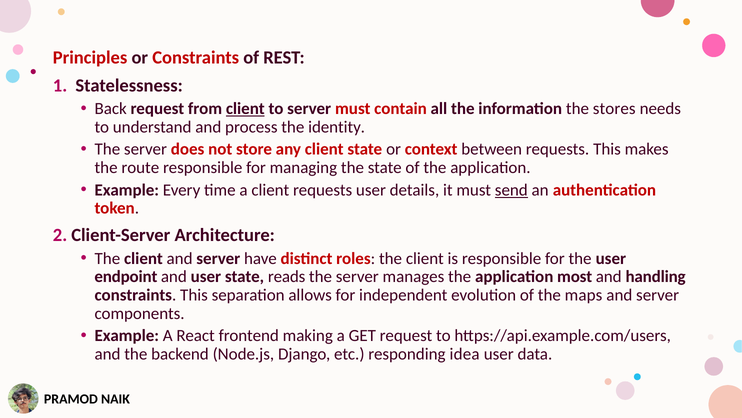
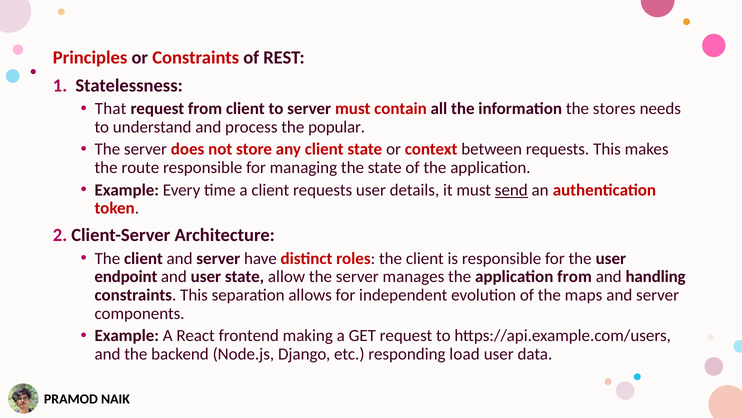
Back: Back -> That (111, 109)
client underline: present -> none (245, 109)
identity: identity -> popular (337, 127)
reads: reads -> allow (286, 276)
application most: most -> from (575, 276)
idea: idea -> load (465, 354)
